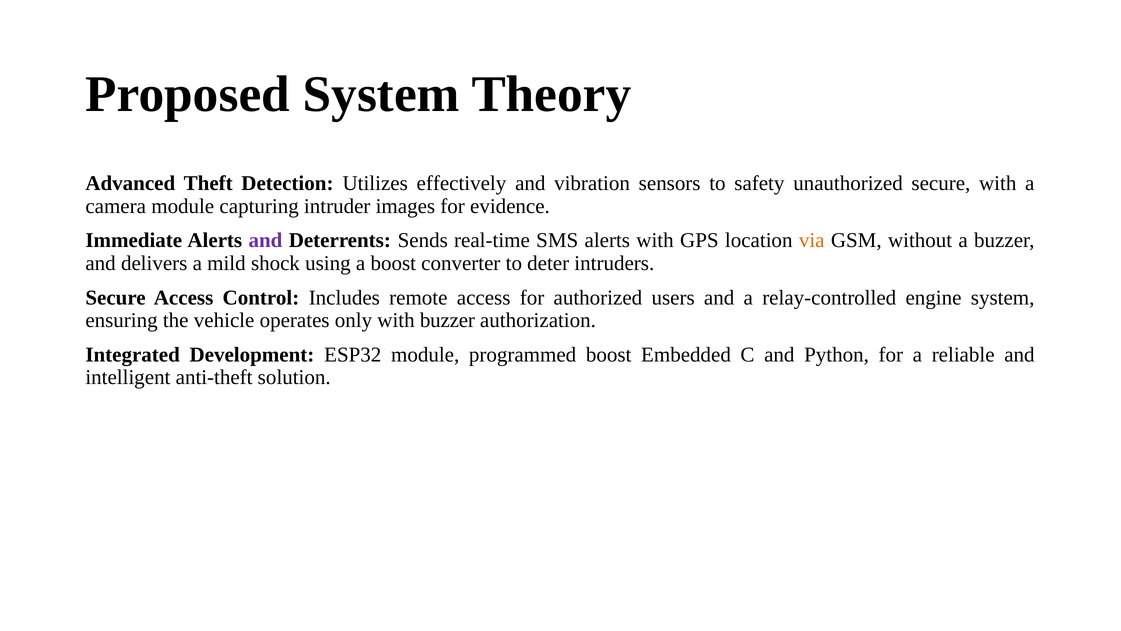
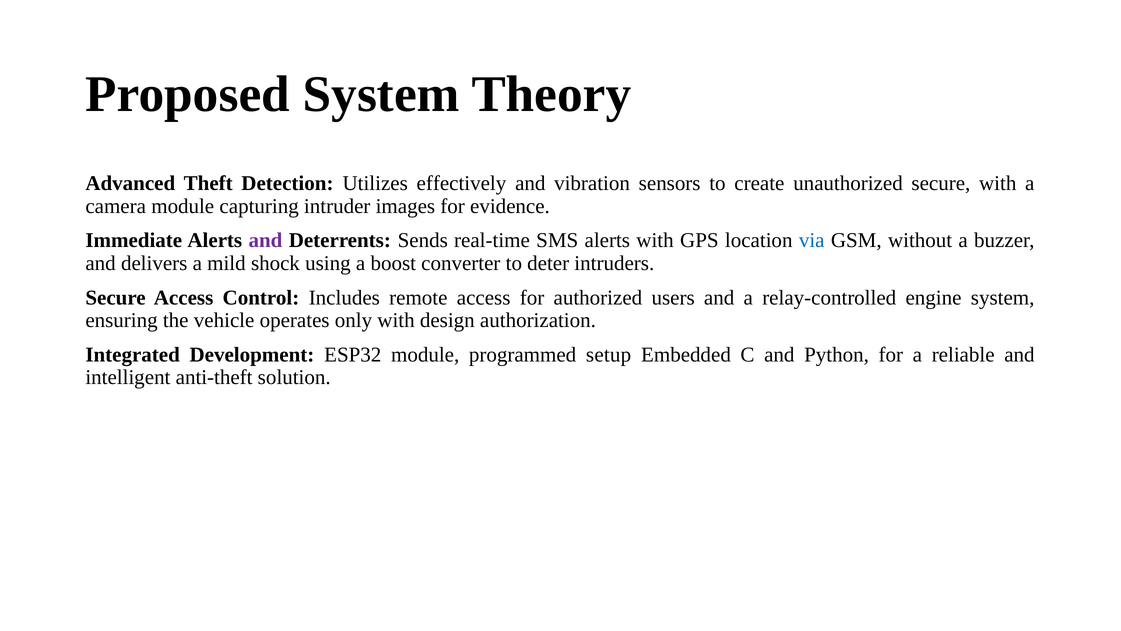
safety: safety -> create (759, 183)
via colour: orange -> blue (812, 240)
with buzzer: buzzer -> design (447, 320)
programmed boost: boost -> setup (609, 355)
